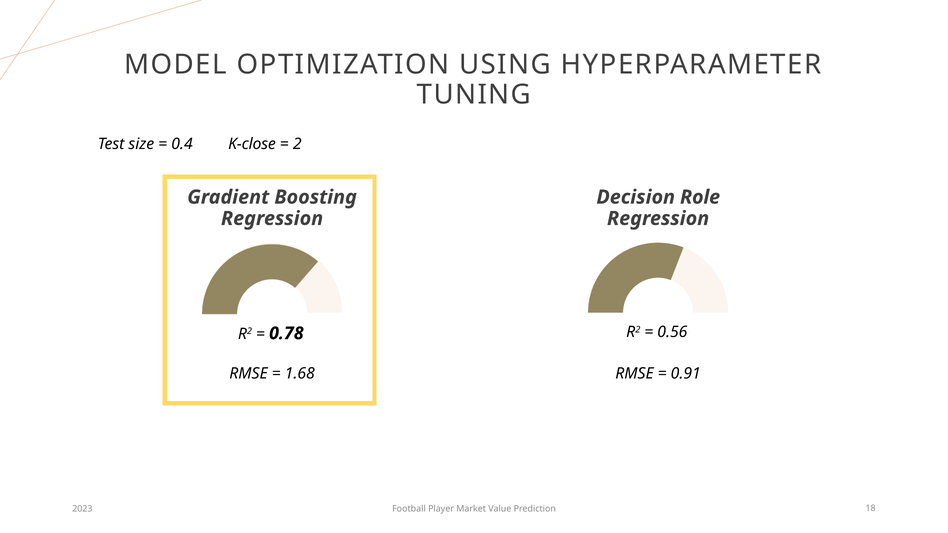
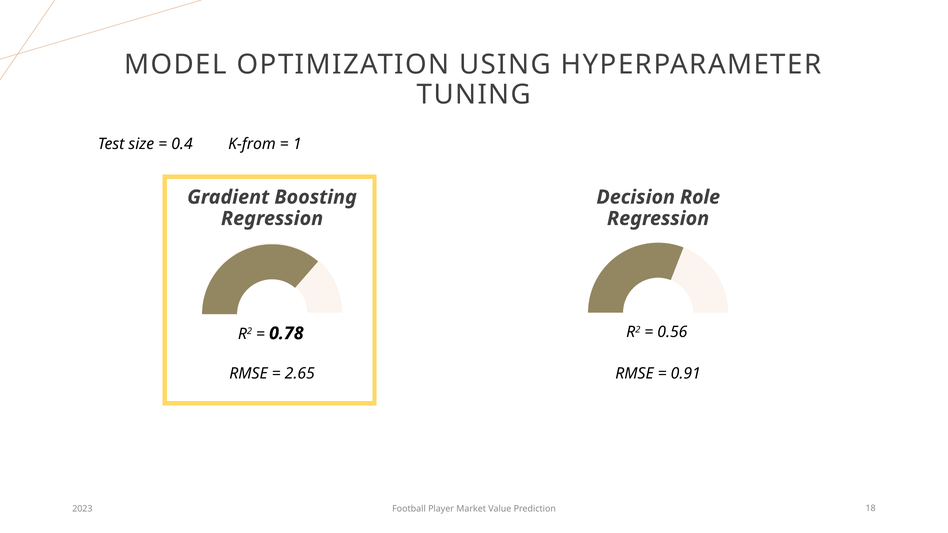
K-close: K-close -> K-from (252, 144)
2: 2 -> 1 (297, 144)
1.68: 1.68 -> 2.65 (300, 374)
